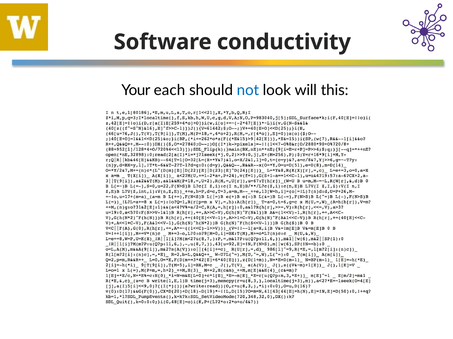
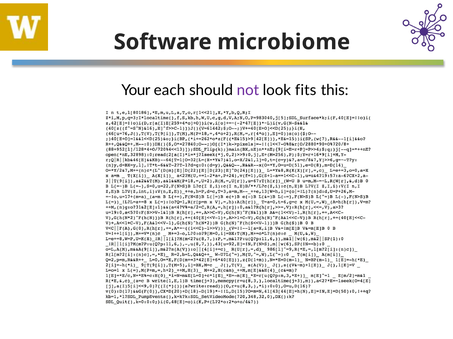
conductivity: conductivity -> microbiome (284, 42)
not colour: blue -> purple (248, 90)
will: will -> fits (306, 90)
